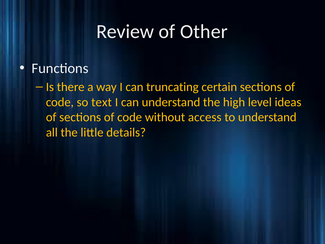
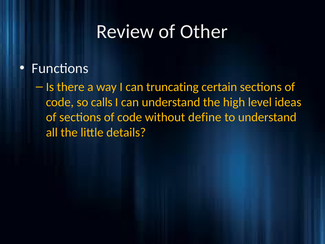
text: text -> calls (102, 102)
access: access -> define (205, 117)
